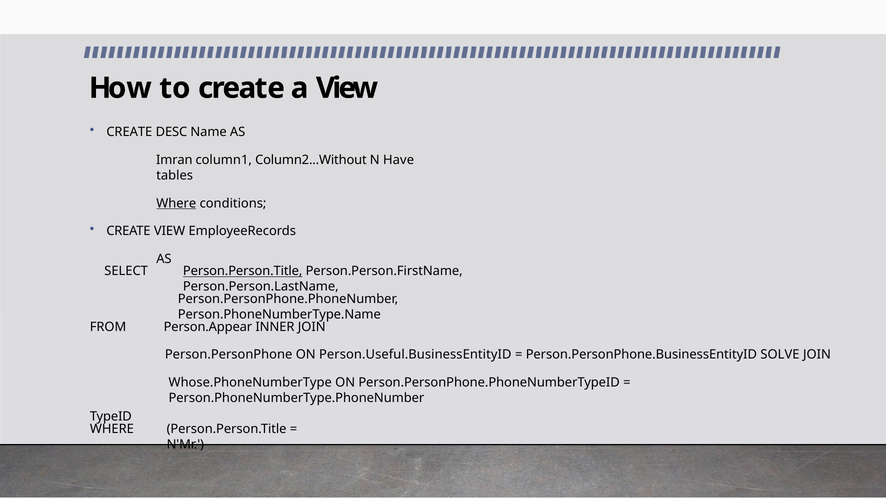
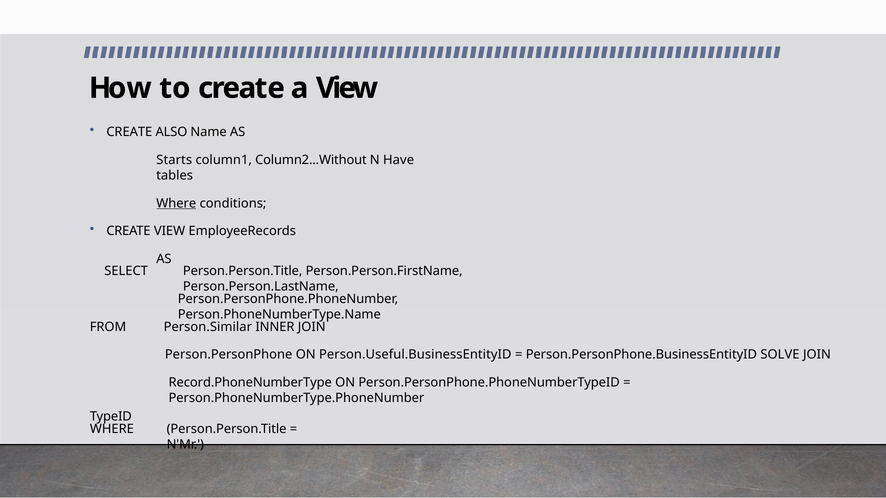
DESC: DESC -> ALSO (171, 132)
Imran: Imran -> Starts (174, 160)
Person.Person.Title underline: present -> none (243, 271)
Person.Appear: Person.Appear -> Person.Similar (208, 327)
Whose.PhoneNumberType: Whose.PhoneNumberType -> Record.PhoneNumberType (250, 383)
